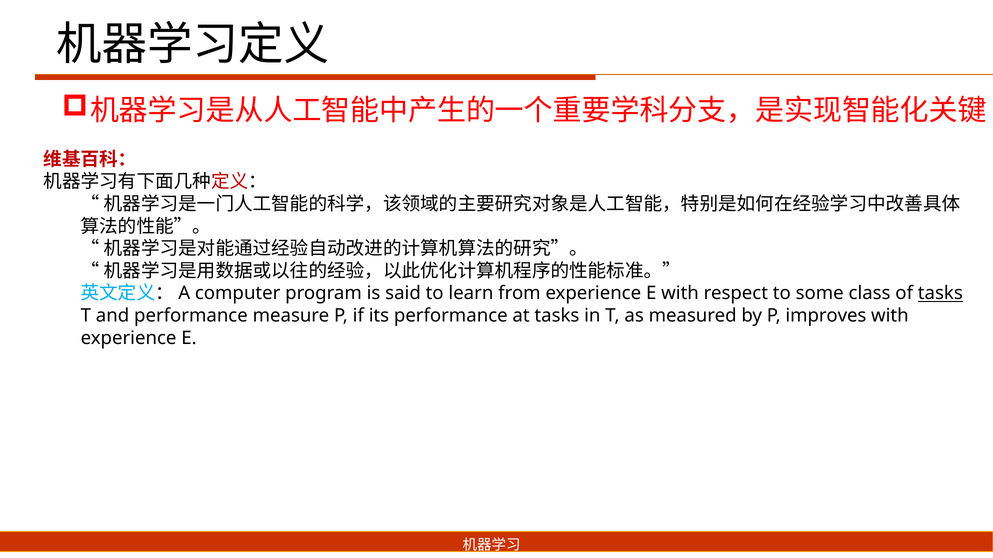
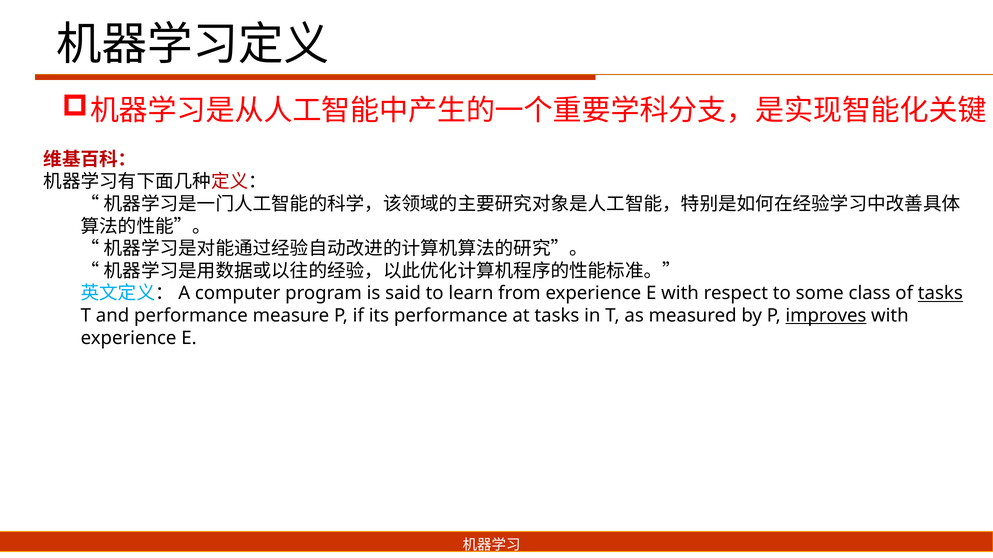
improves underline: none -> present (826, 316)
